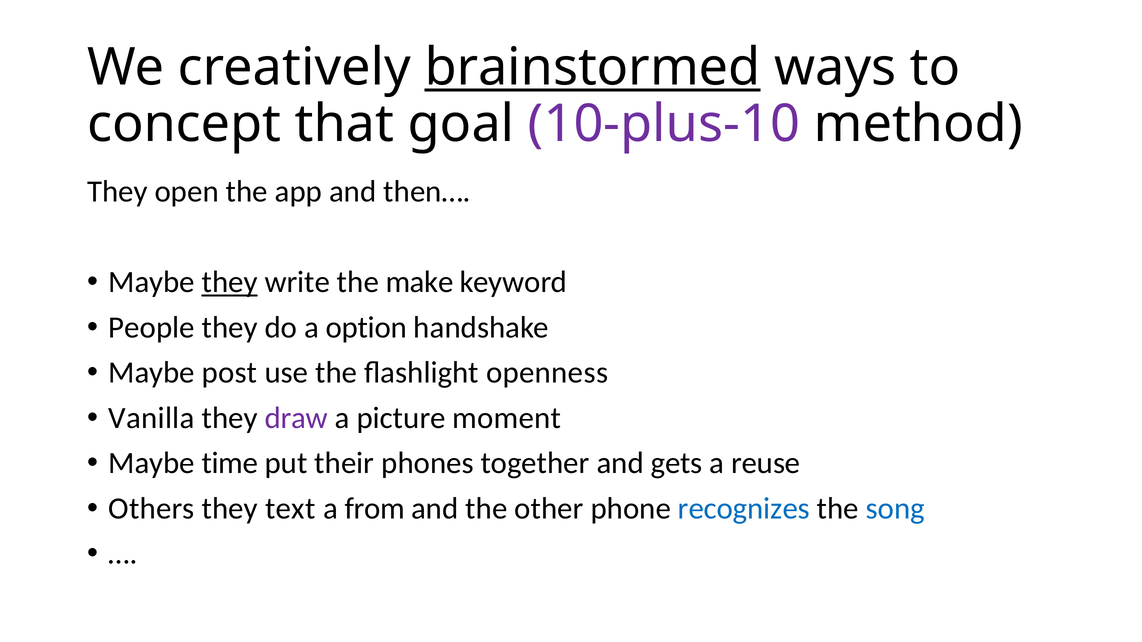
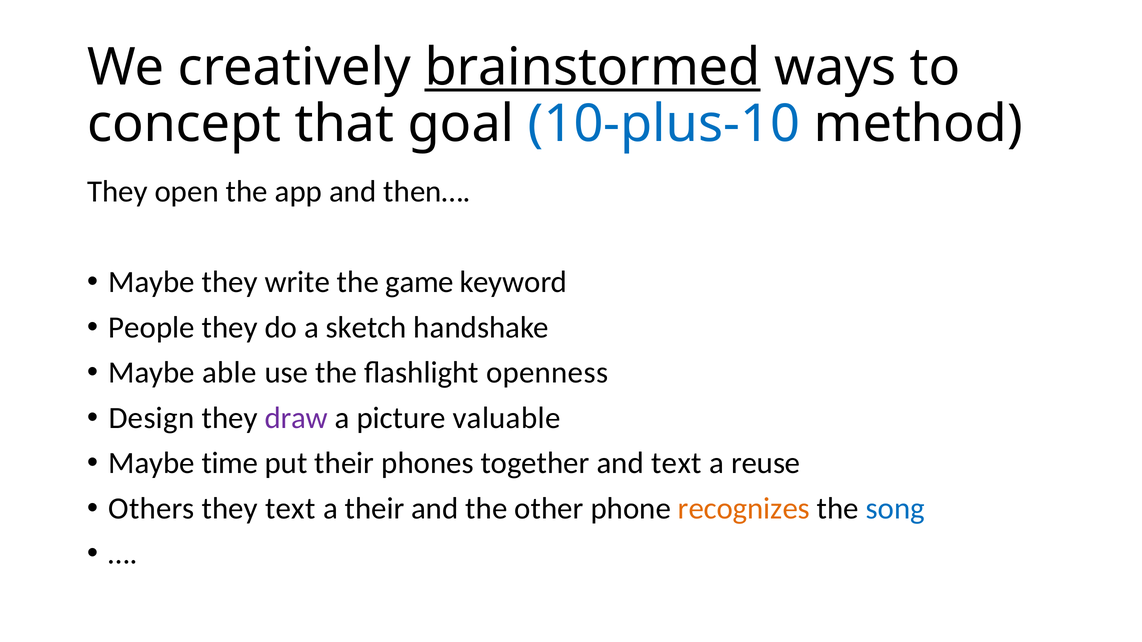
10-plus-10 colour: purple -> blue (664, 124)
they underline: present -> none (230, 282)
make: make -> game (420, 282)
option: option -> sketch (366, 328)
post: post -> able (229, 373)
Vanilla: Vanilla -> Design (151, 418)
moment: moment -> valuable (507, 418)
and gets: gets -> text (676, 463)
a from: from -> their (375, 509)
recognizes colour: blue -> orange (744, 509)
